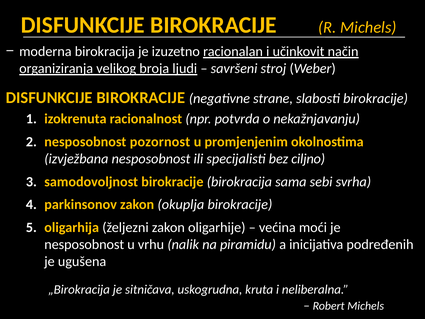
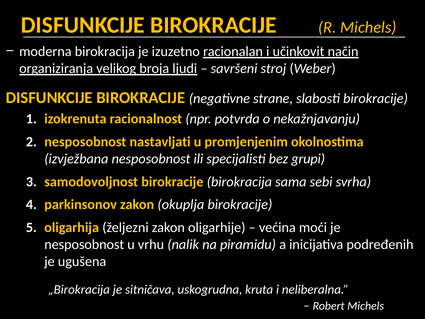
pozornost: pozornost -> nastavljati (160, 142)
ciljno: ciljno -> grupi (308, 159)
